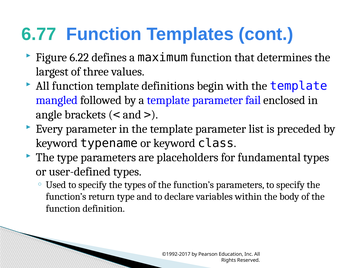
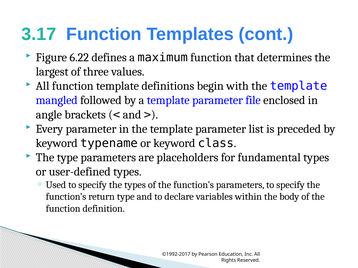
6.77: 6.77 -> 3.17 (39, 34)
fail: fail -> file (253, 100)
